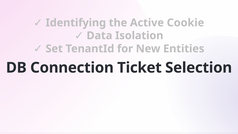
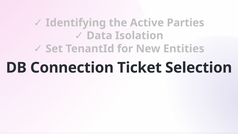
Cookie: Cookie -> Parties (186, 23)
